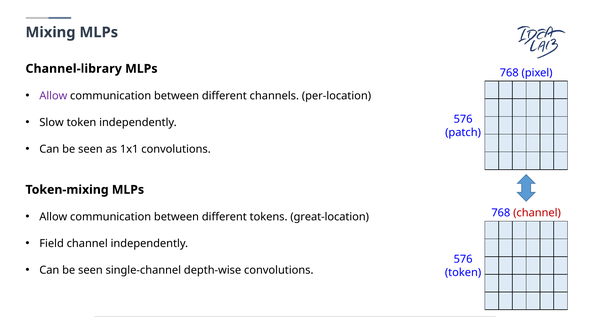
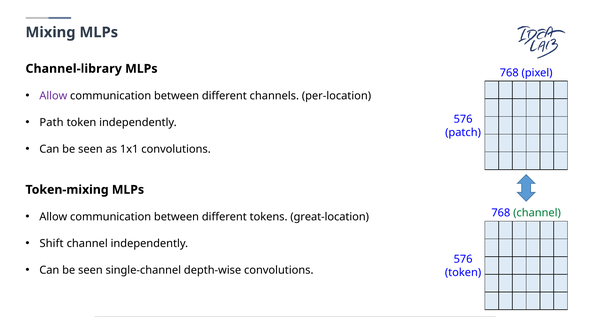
Slow: Slow -> Path (52, 122)
channel colour: red -> green (537, 213)
Field: Field -> Shift (52, 243)
